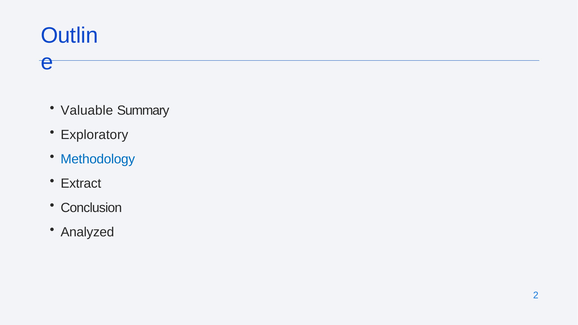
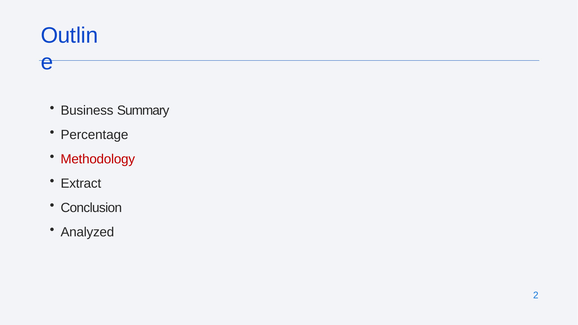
Valuable: Valuable -> Business (87, 110)
Exploratory: Exploratory -> Percentage (94, 135)
Methodology colour: blue -> red (98, 159)
